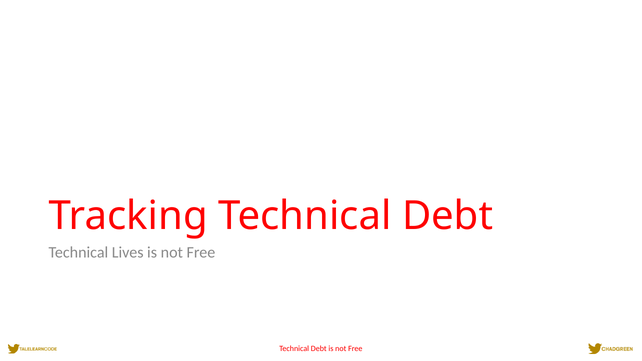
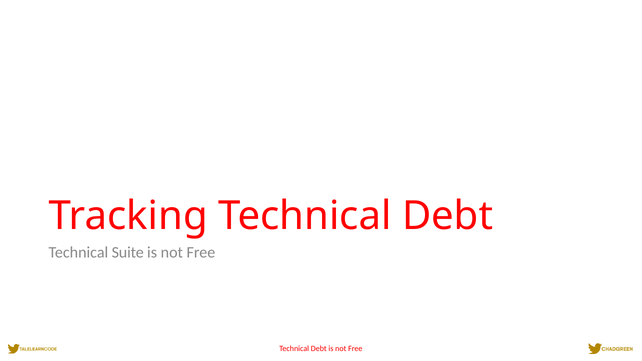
Lives: Lives -> Suite (128, 253)
